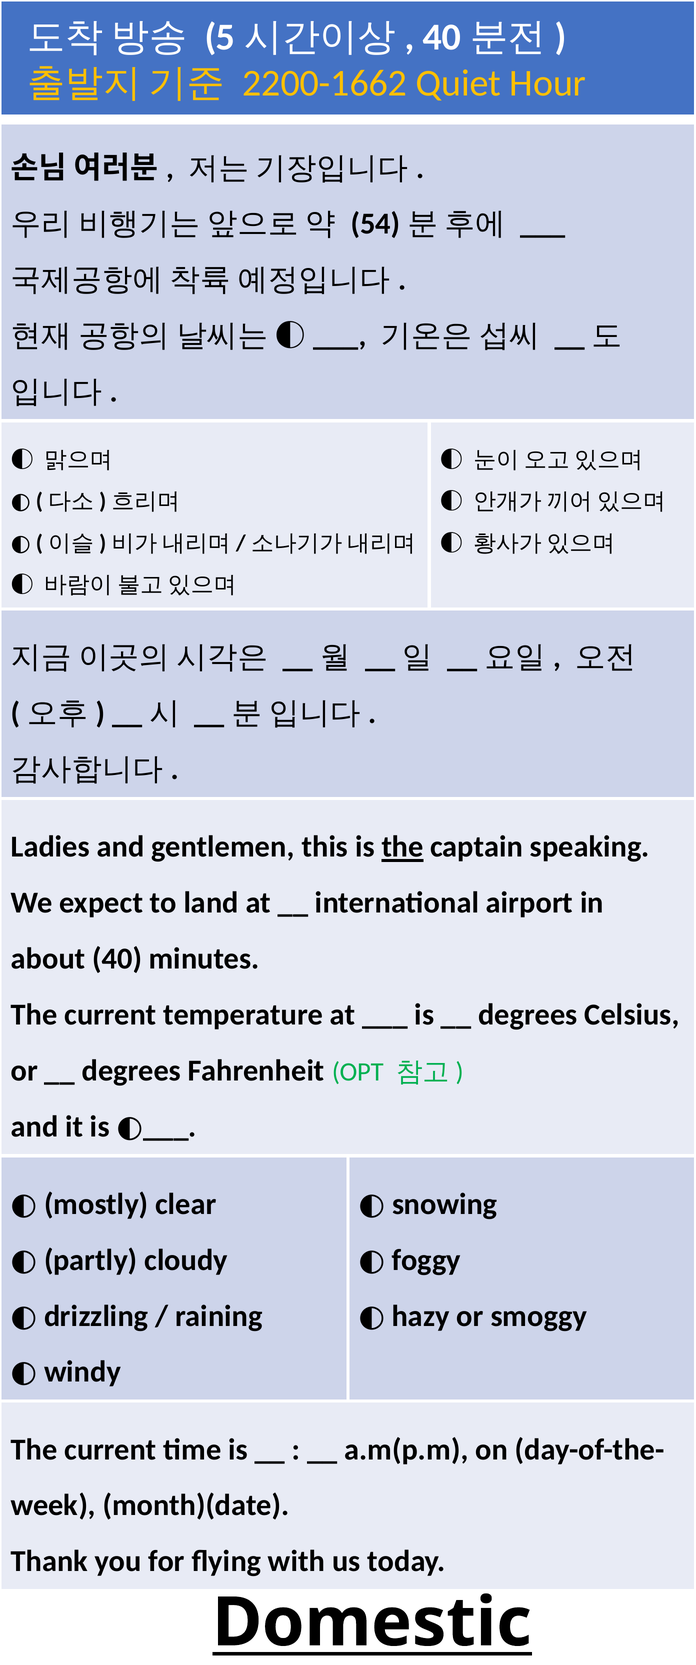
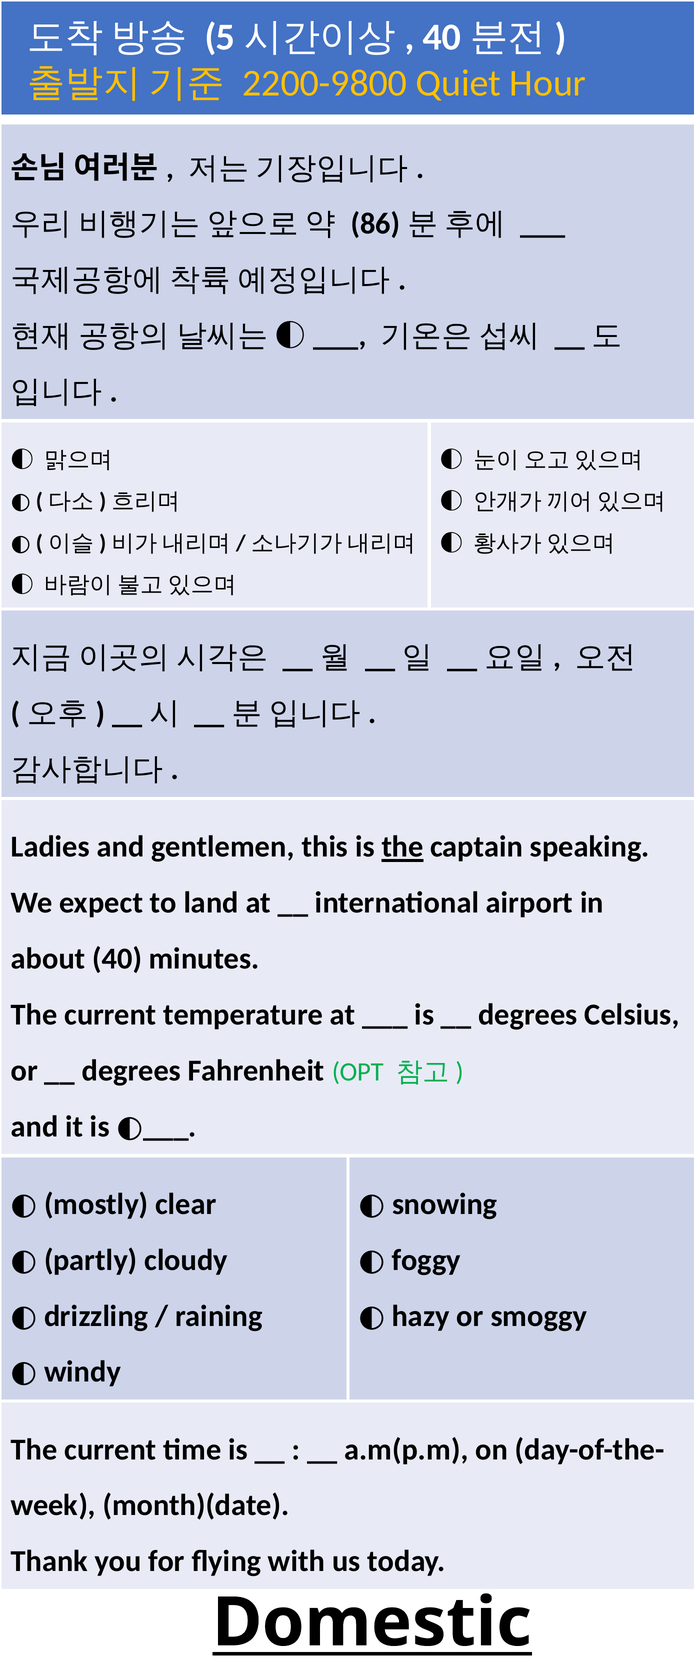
2200-1662: 2200-1662 -> 2200-9800 (325, 83)
54: 54 -> 86 (375, 224)
